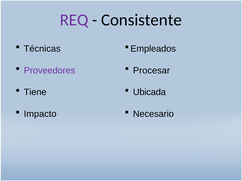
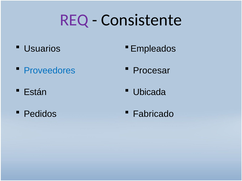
Técnicas: Técnicas -> Usuarios (42, 49)
Proveedores colour: purple -> blue (50, 71)
Tiene: Tiene -> Están (35, 92)
Impacto: Impacto -> Pedidos (40, 114)
Necesario: Necesario -> Fabricado (153, 114)
